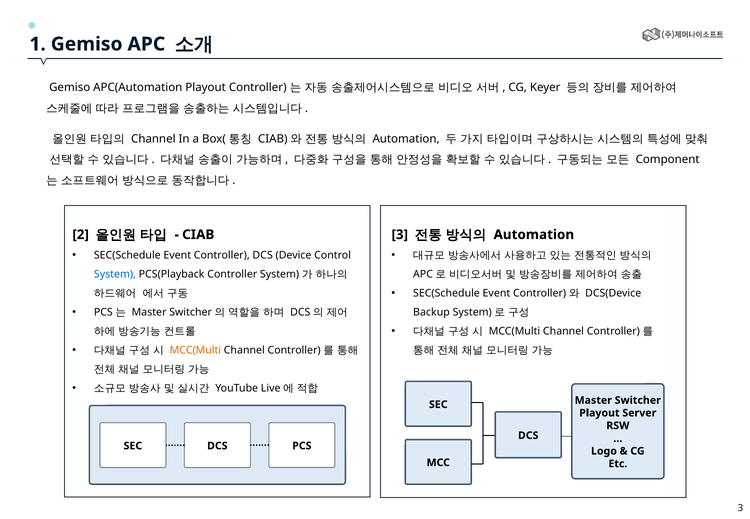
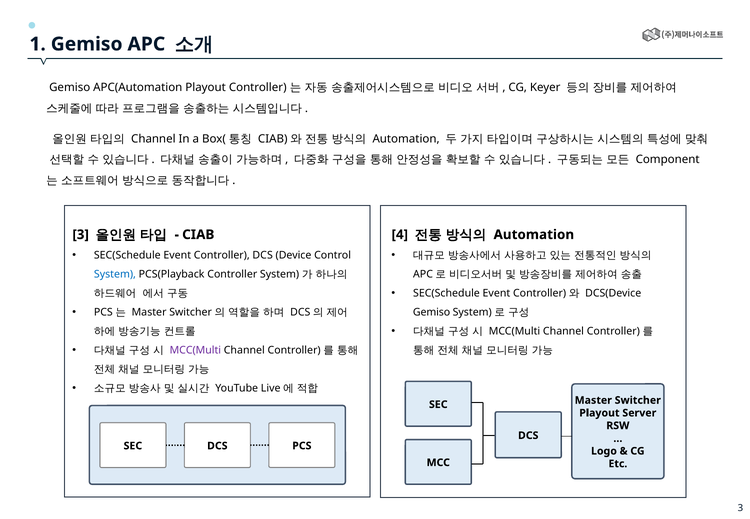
2: 2 -> 3 (81, 235)
3: 3 -> 4 (400, 235)
Backup: Backup -> Gemiso (432, 312)
MCC(Multi colour: orange -> purple (195, 351)
